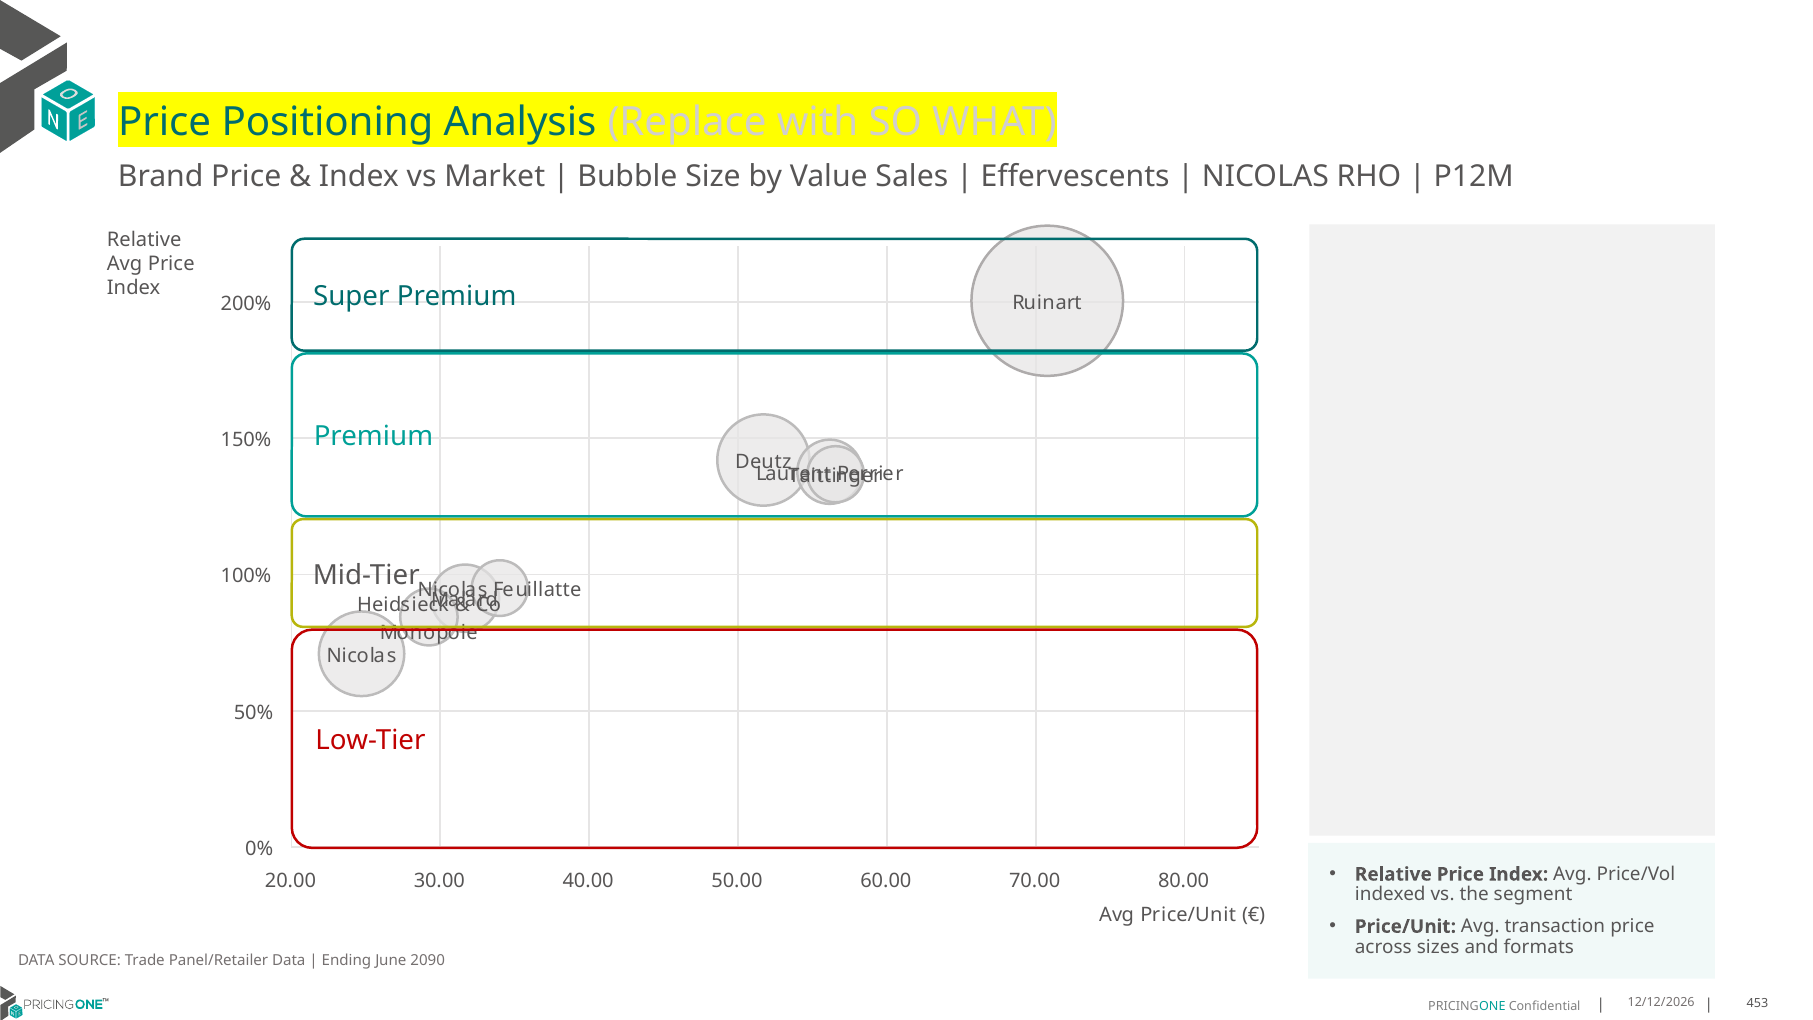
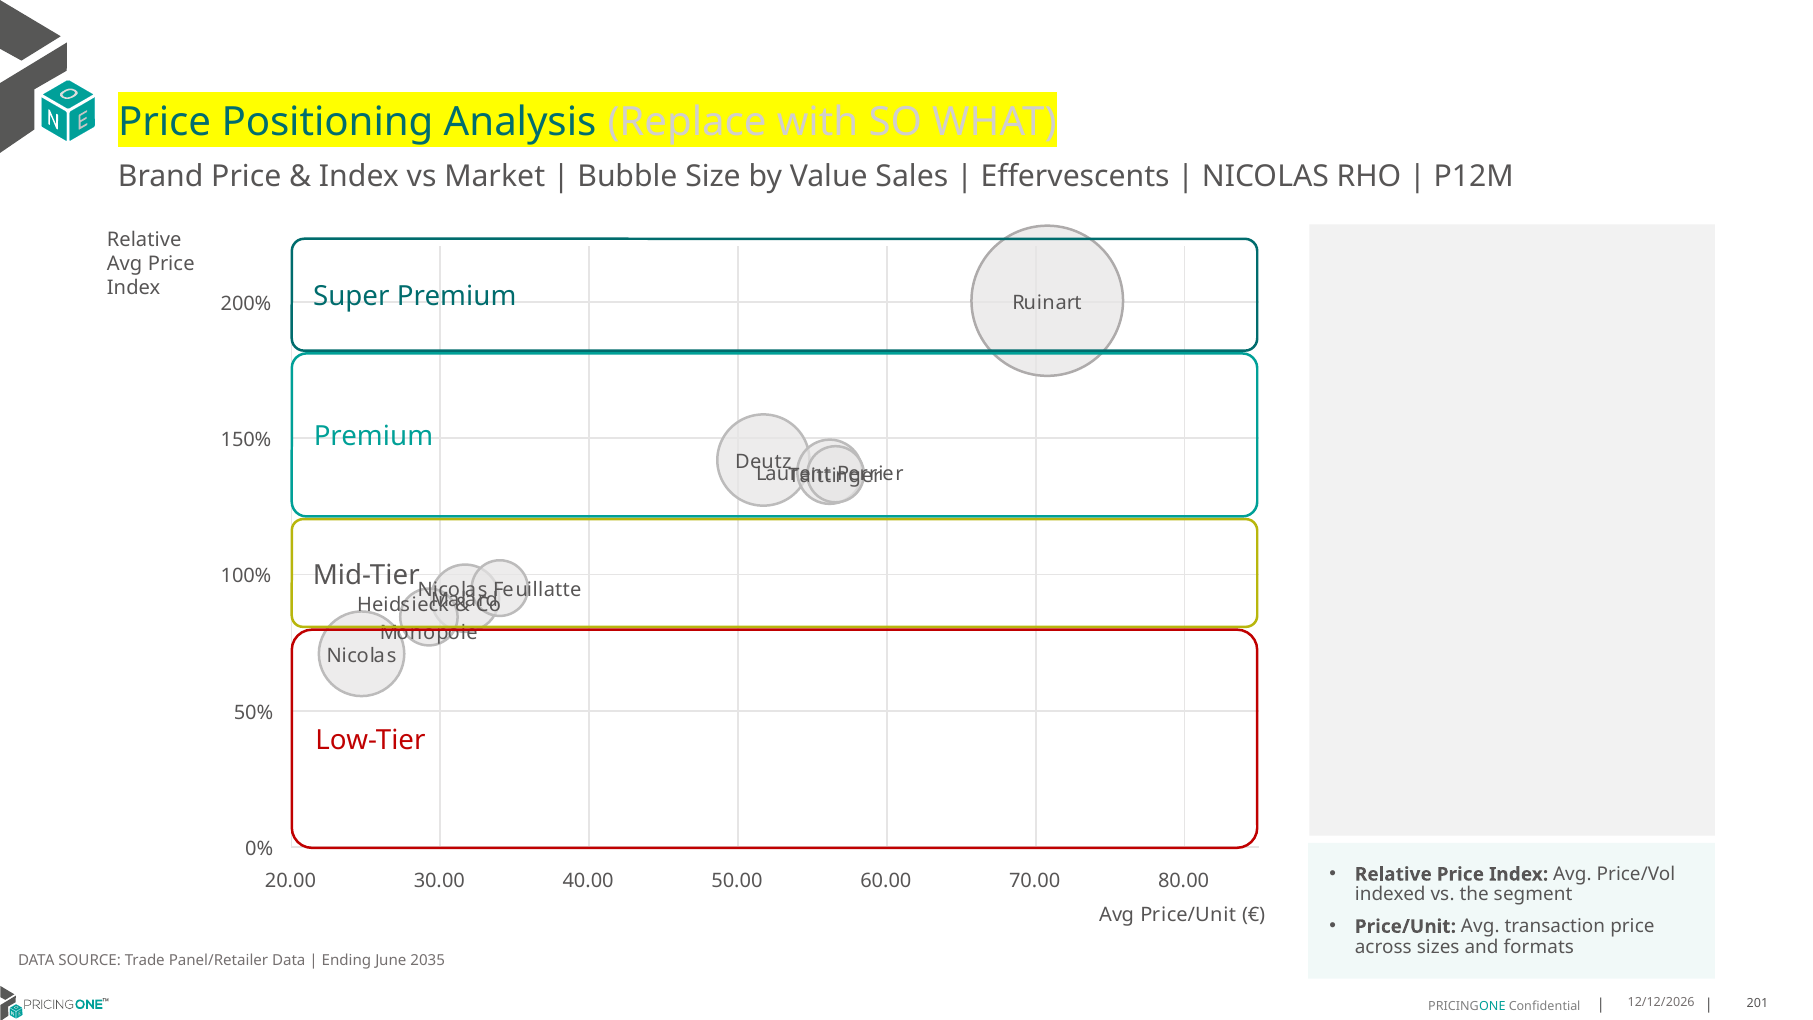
2090: 2090 -> 2035 (428, 961)
453: 453 -> 201 (1757, 1003)
